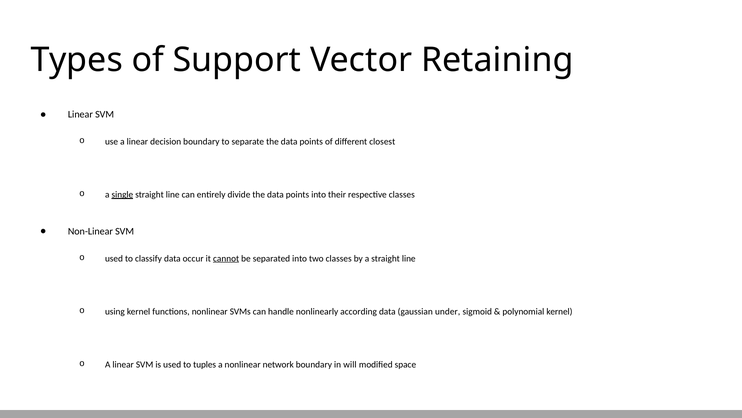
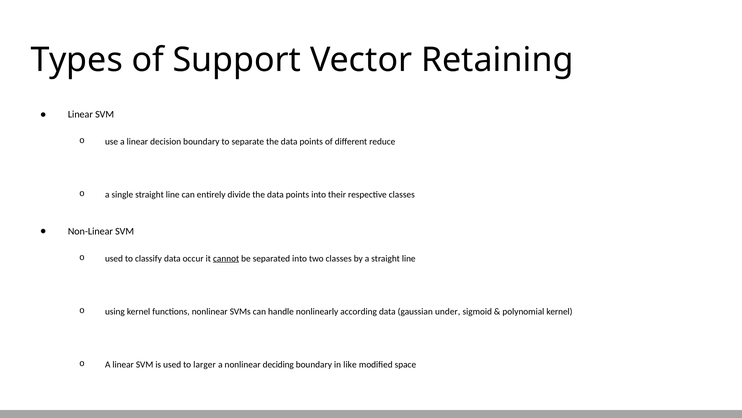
closest: closest -> reduce (382, 141)
single underline: present -> none (122, 194)
tuples: tuples -> larger (205, 364)
network: network -> deciding (278, 364)
will: will -> like (350, 364)
